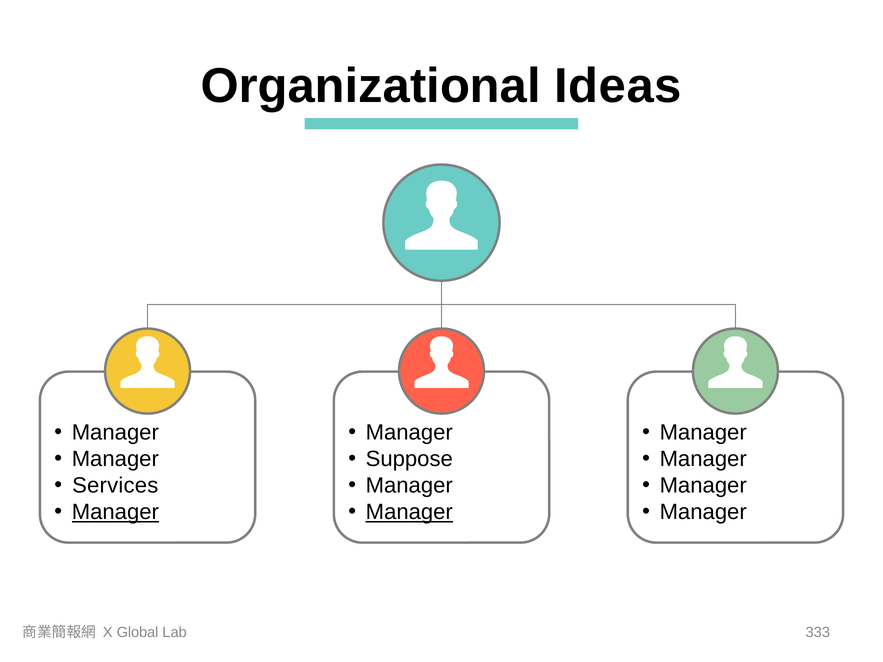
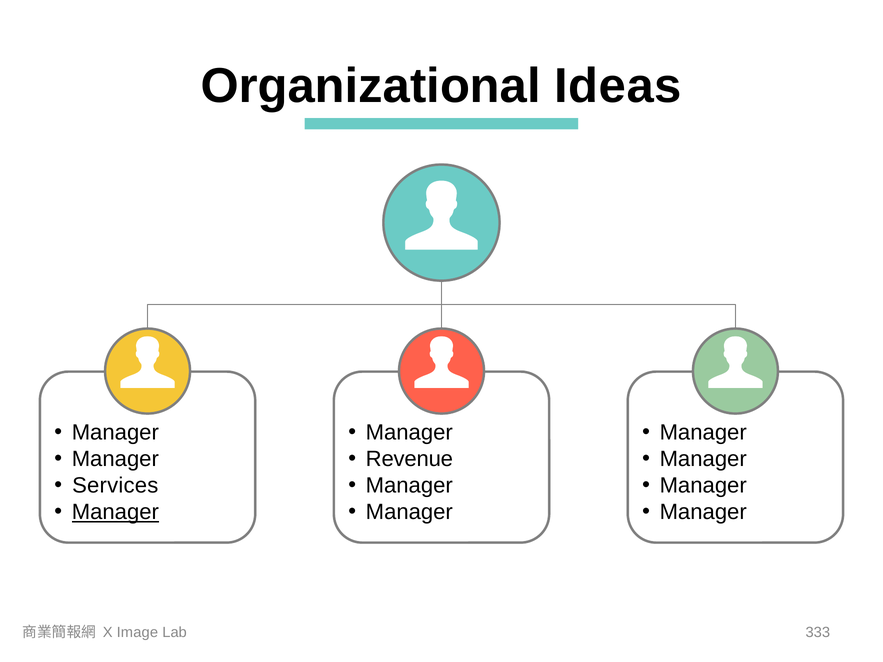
Suppose: Suppose -> Revenue (409, 459)
Manager underline: present -> none (409, 512)
Global: Global -> Image (137, 632)
